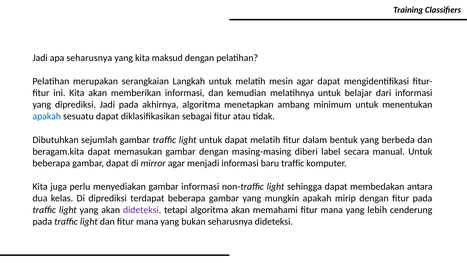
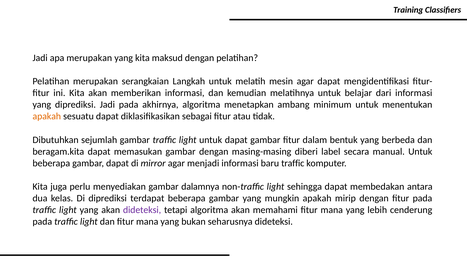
apa seharusnya: seharusnya -> merupakan (89, 58)
apakah colour: blue -> orange (47, 116)
dapat melatih: melatih -> gambar (265, 140)
gambar informasi: informasi -> dalamnya (200, 186)
